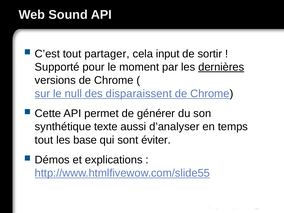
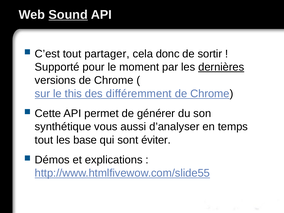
Sound underline: none -> present (68, 15)
input: input -> donc (168, 54)
null: null -> this (73, 94)
disparaissent: disparaissent -> différemment (139, 94)
texte: texte -> vous (106, 127)
